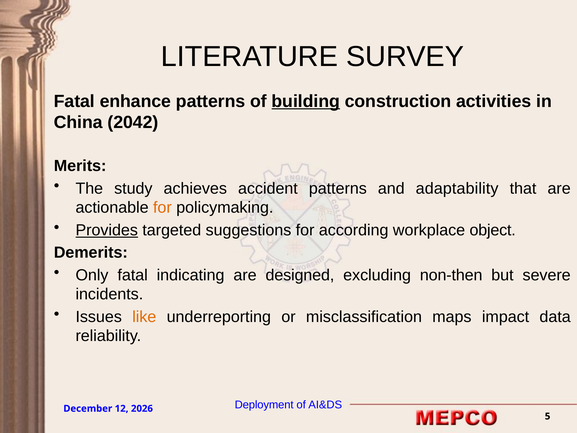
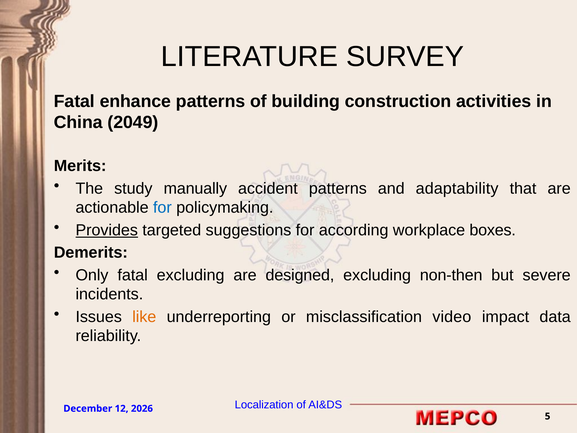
building underline: present -> none (306, 101)
2042: 2042 -> 2049 (133, 122)
achieves: achieves -> manually (195, 188)
for colour: orange -> blue (162, 208)
object: object -> boxes (493, 230)
fatal indicating: indicating -> excluding (191, 275)
maps: maps -> video (452, 317)
Deployment: Deployment -> Localization (264, 405)
